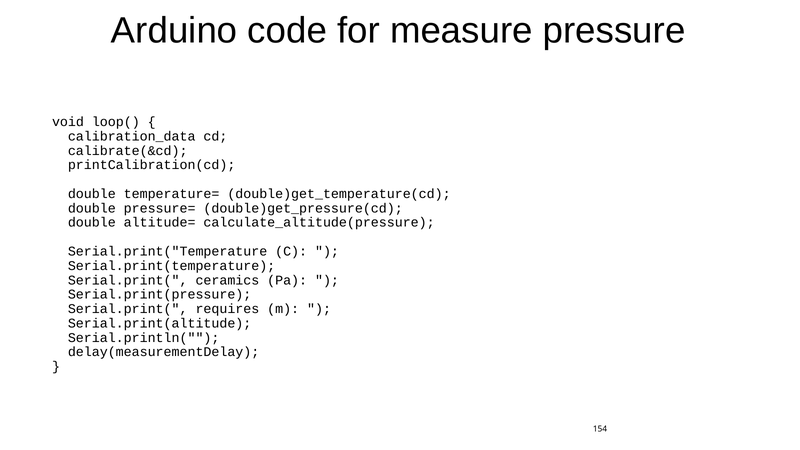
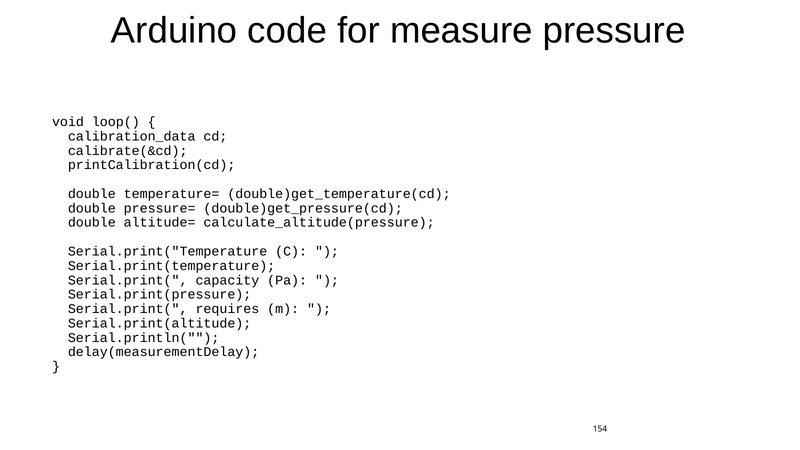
ceramics: ceramics -> capacity (227, 280)
